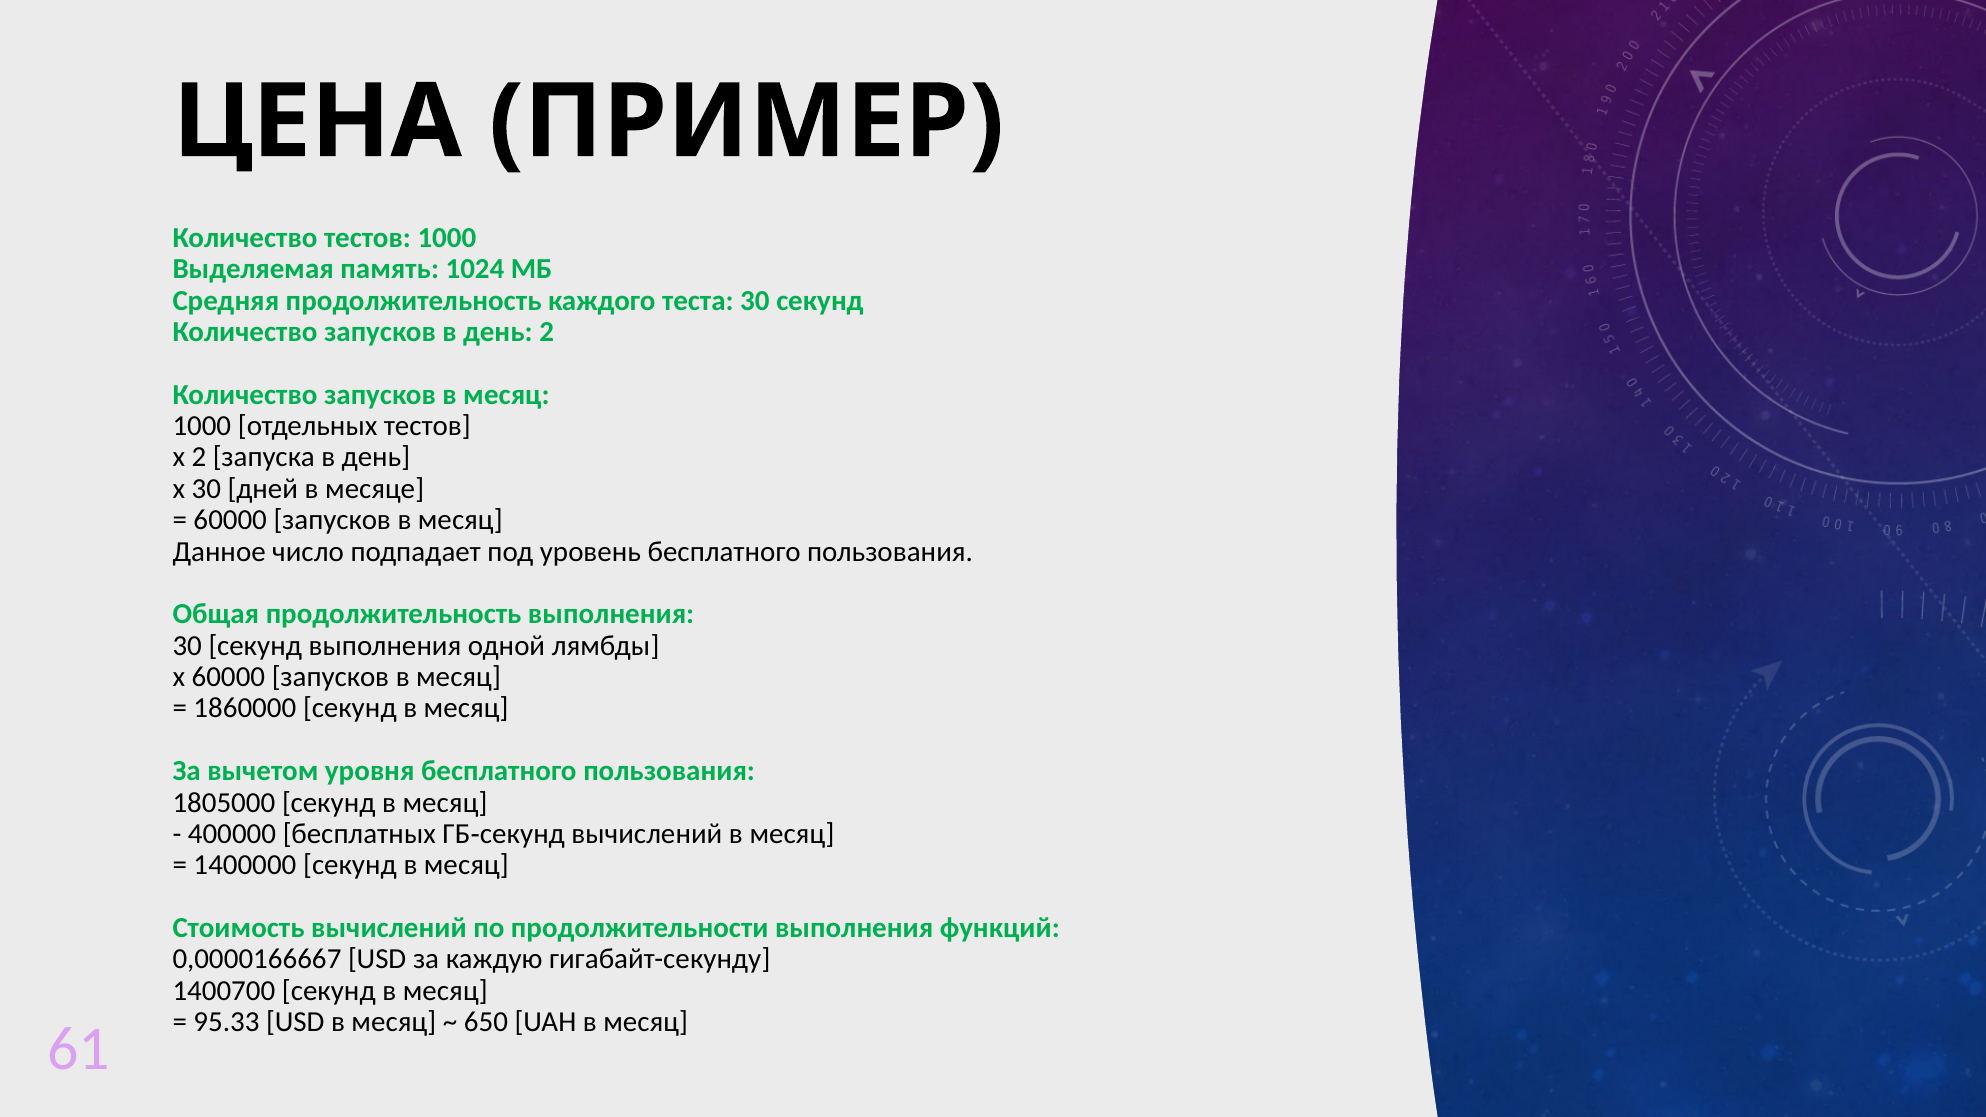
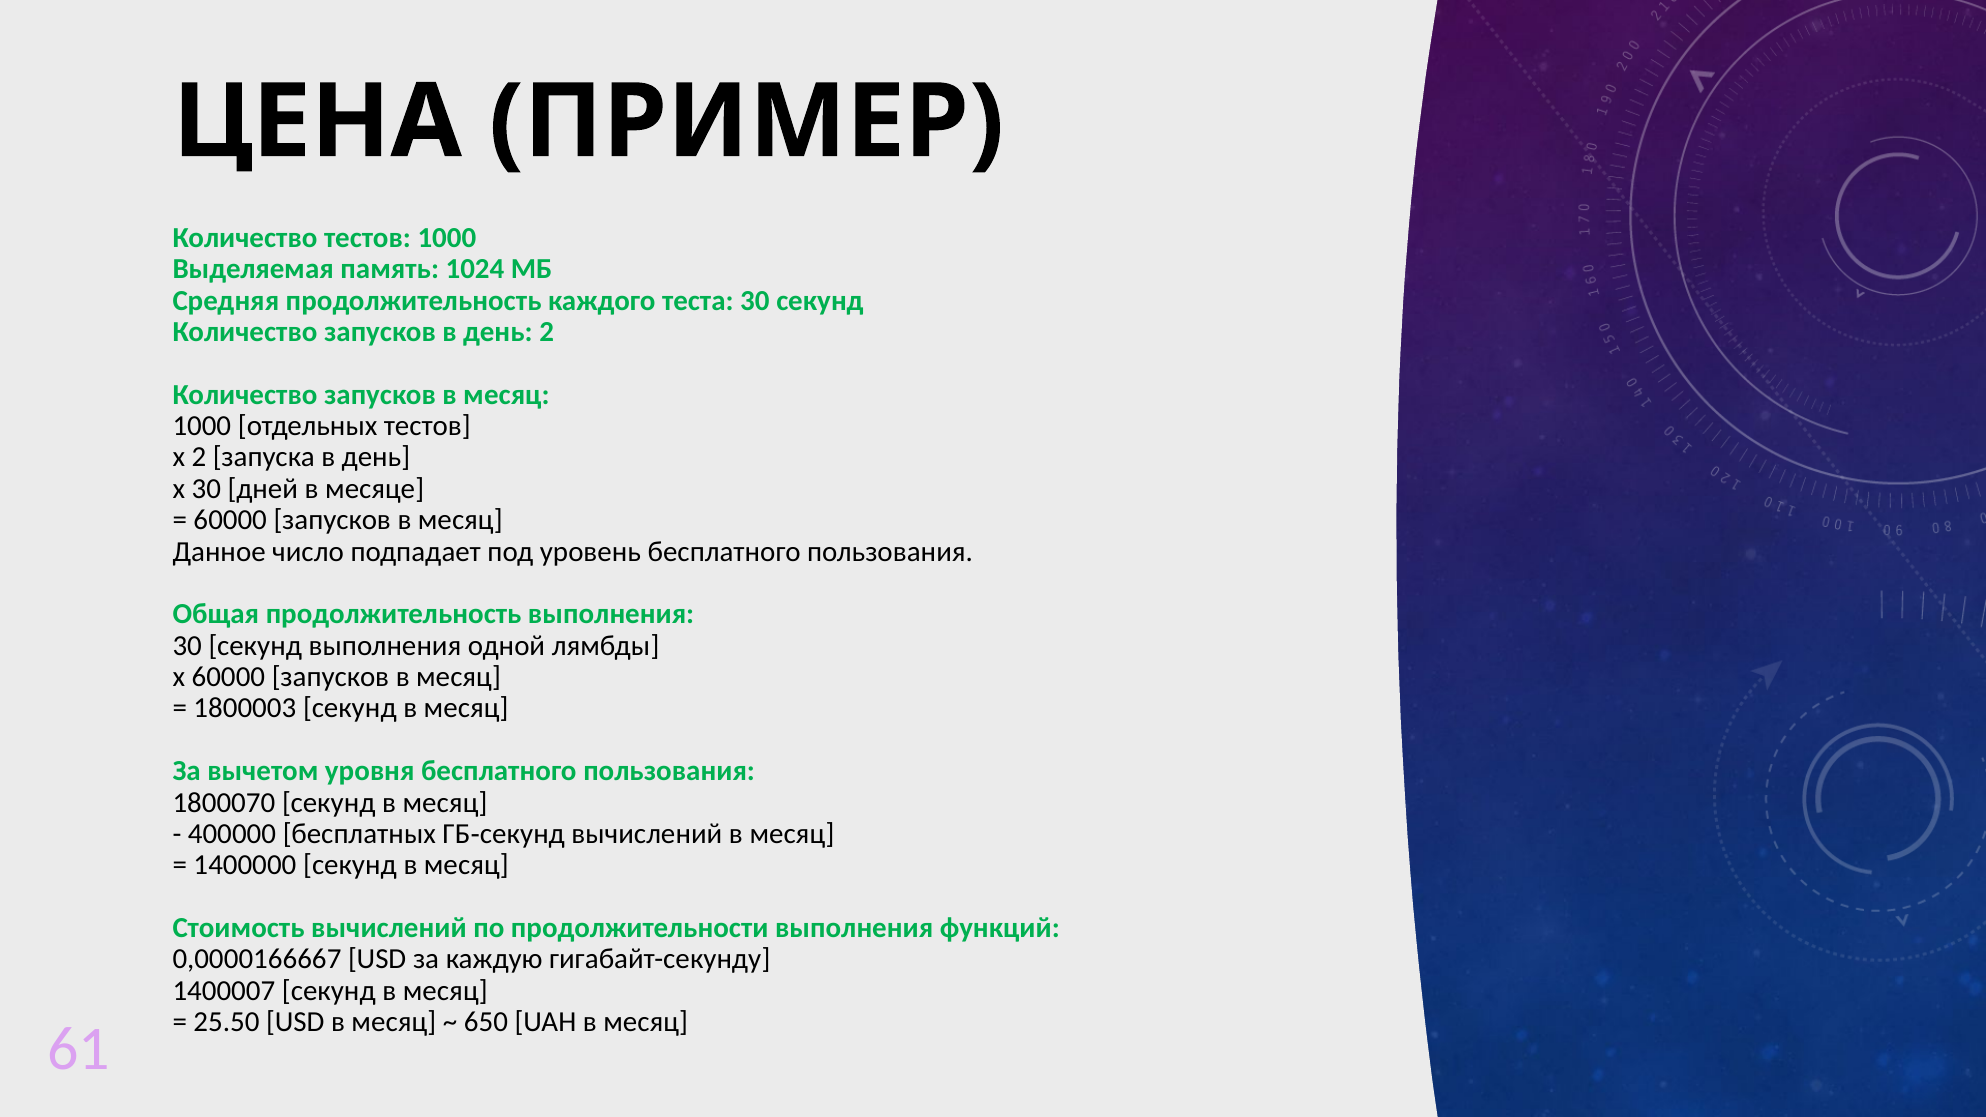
1860000: 1860000 -> 1800003 (245, 708)
1805000: 1805000 -> 1800070 (224, 803)
1400700: 1400700 -> 1400007 (224, 991)
95.33: 95.33 -> 25.50 (226, 1022)
